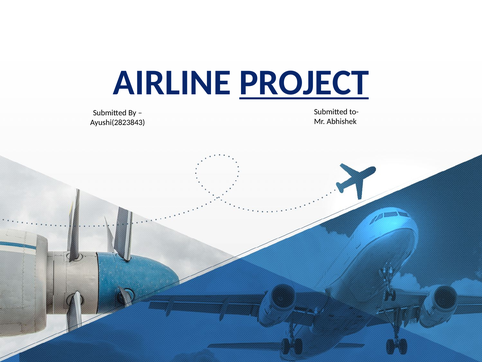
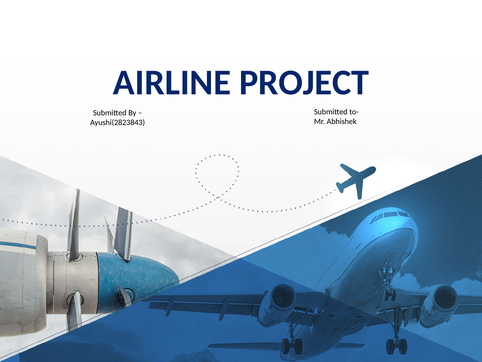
PROJECT underline: present -> none (304, 83)
